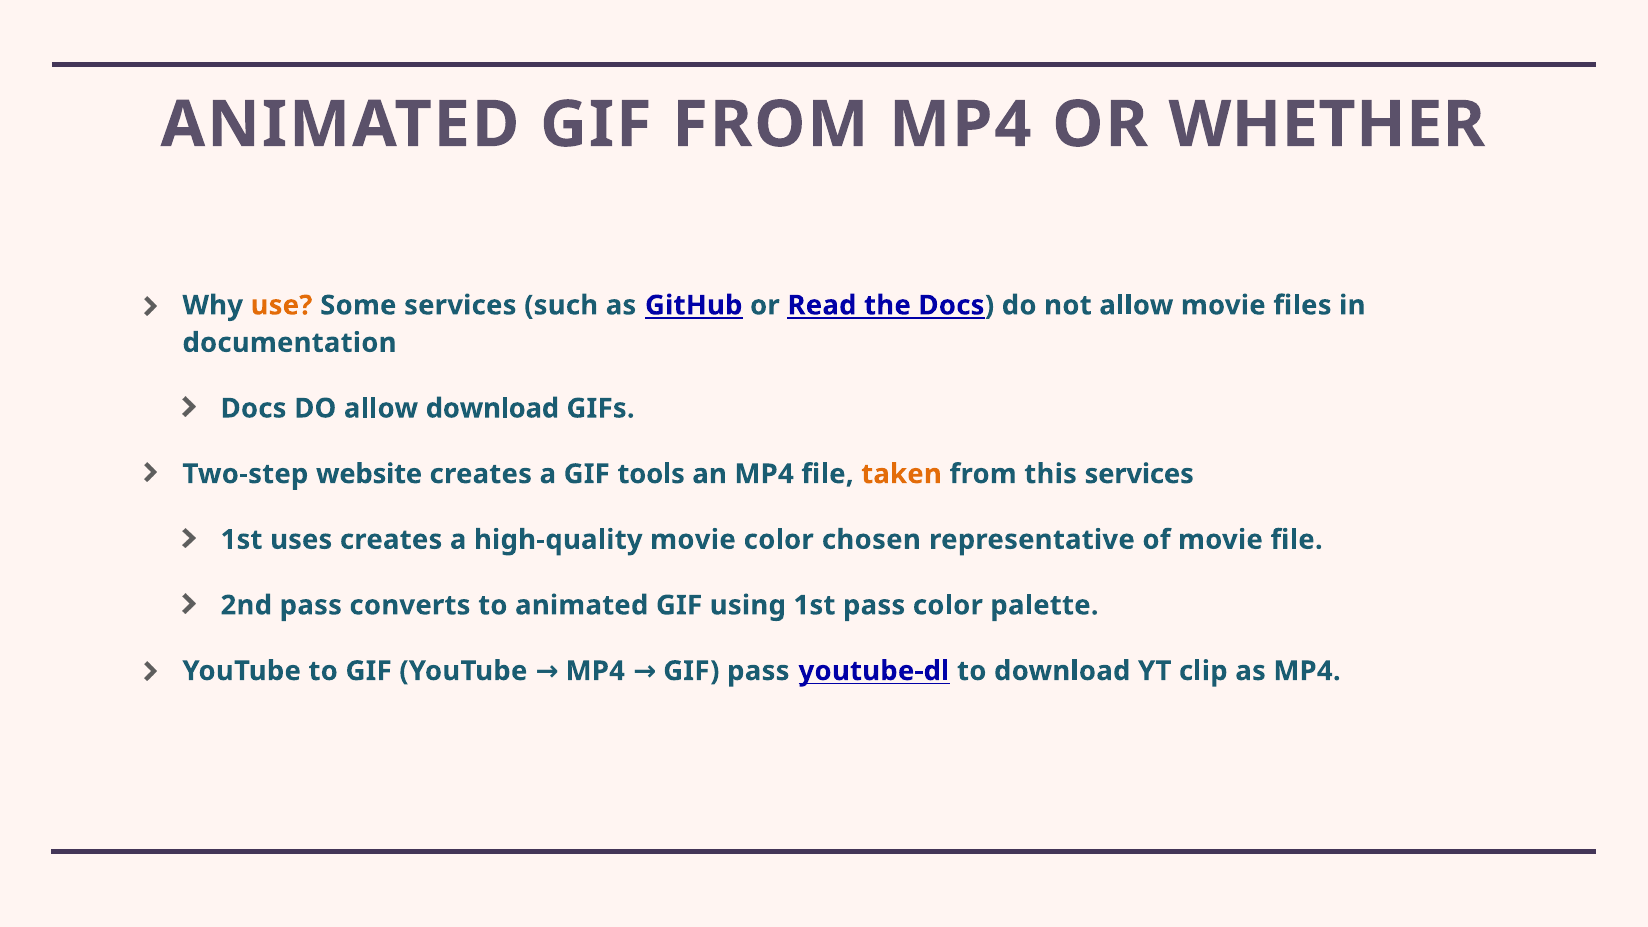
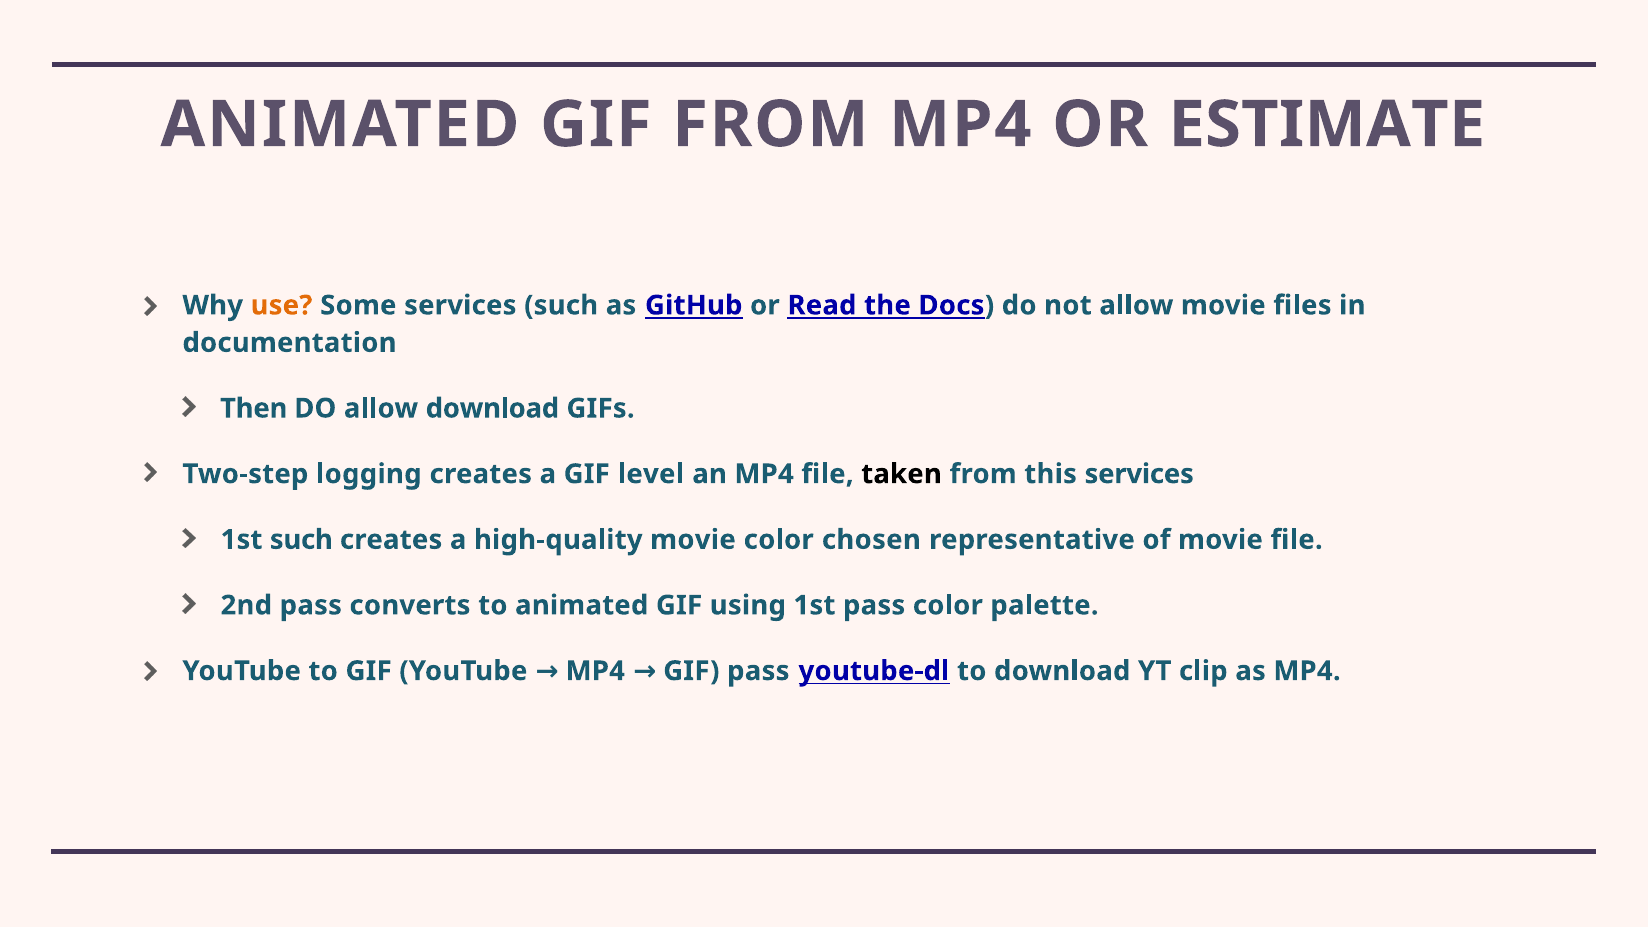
WHETHER: WHETHER -> ESTIMATE (1327, 125)
Docs: Docs -> Then (254, 408)
website: website -> logging (369, 474)
tools: tools -> level (651, 474)
taken colour: orange -> black (901, 474)
1st uses: uses -> such (301, 540)
